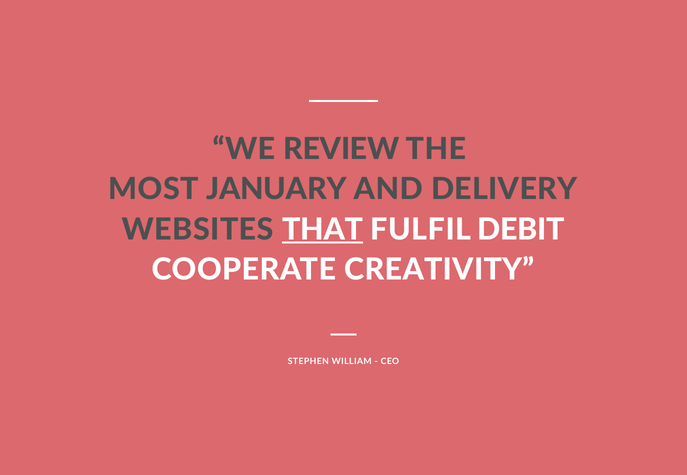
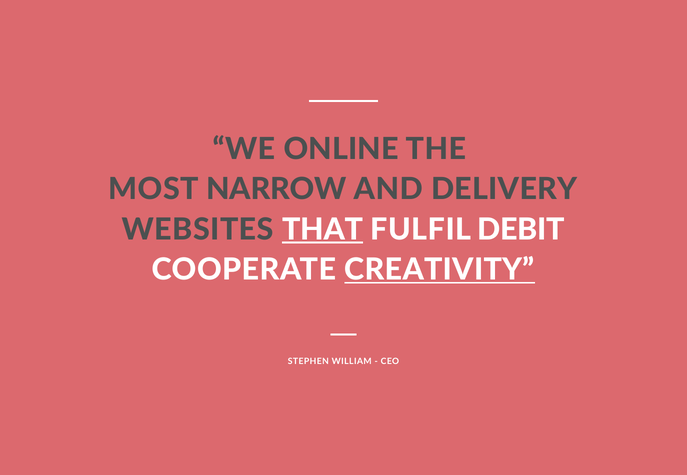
REVIEW: REVIEW -> ONLINE (341, 149)
JANUARY: JANUARY -> NARROW (276, 190)
CREATIVITY underline: none -> present (440, 270)
